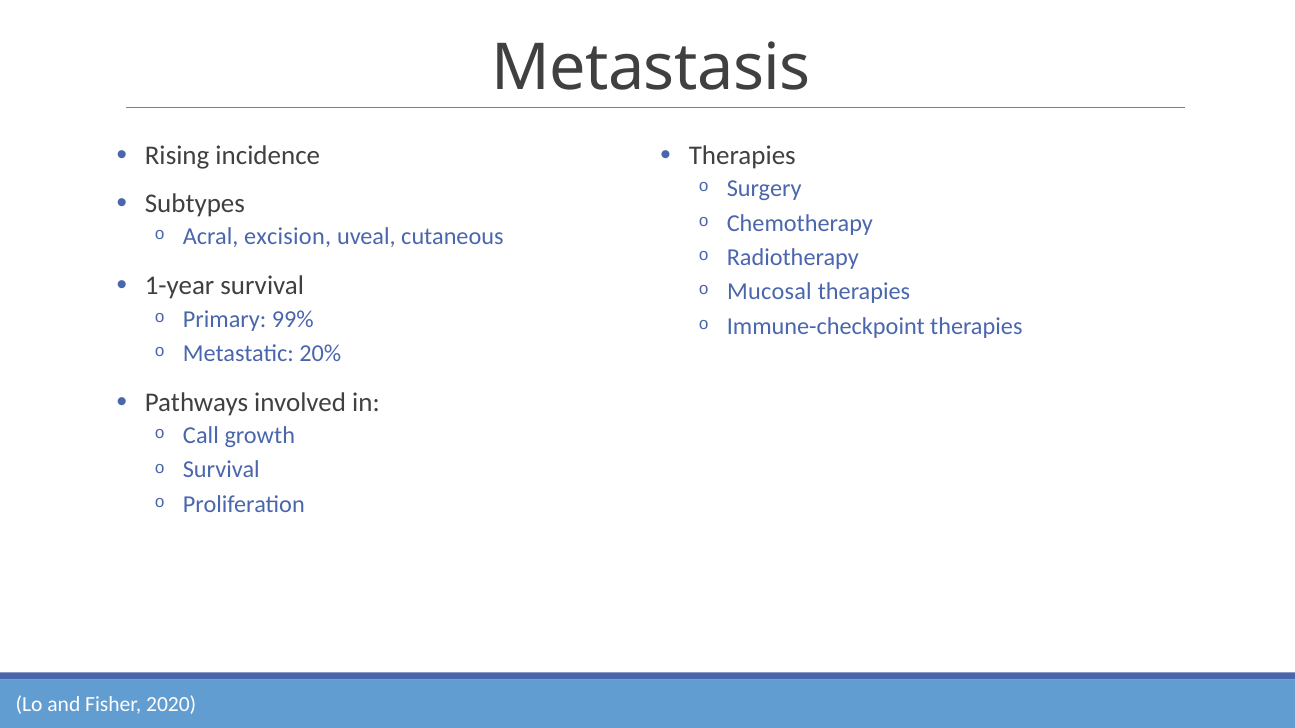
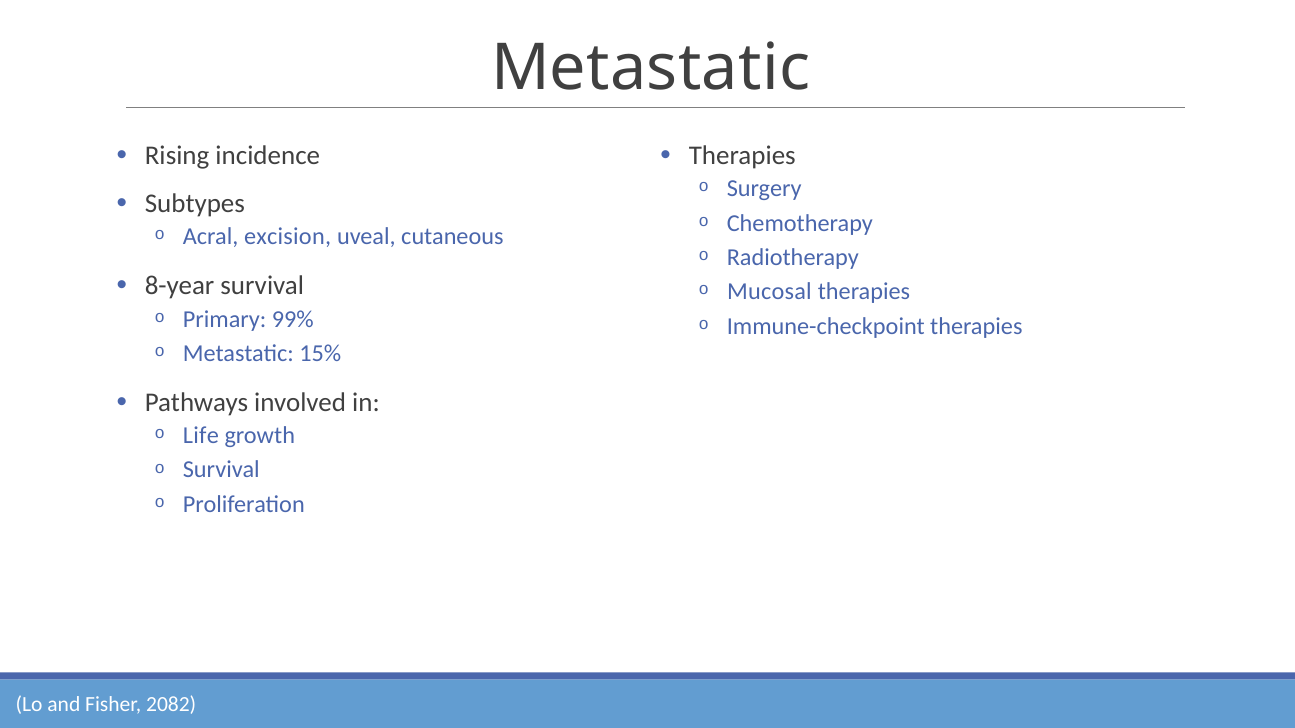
Metastasis: Metastasis -> Metastatic (651, 68)
1-year: 1-year -> 8-year (180, 286)
20%: 20% -> 15% (320, 354)
Call: Call -> Life (201, 436)
2020: 2020 -> 2082 (171, 705)
